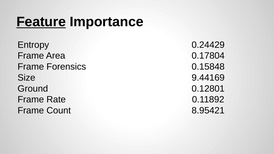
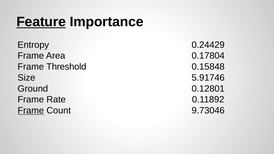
Forensics: Forensics -> Threshold (66, 67)
9.44169: 9.44169 -> 5.91746 (208, 78)
Frame underline: none -> present (31, 111)
8.95421: 8.95421 -> 9.73046 (208, 111)
